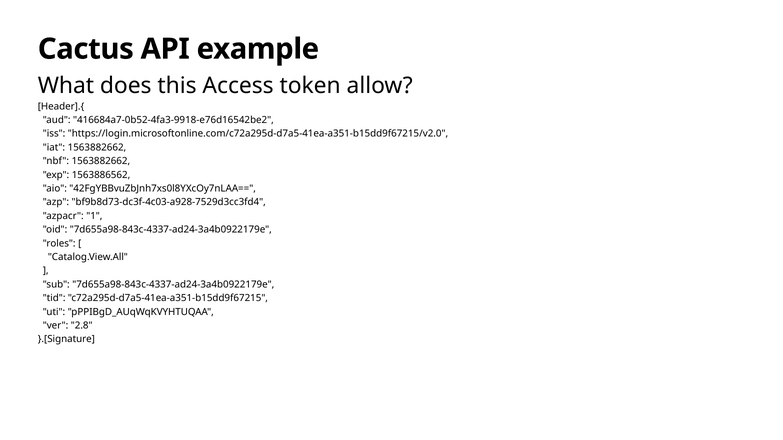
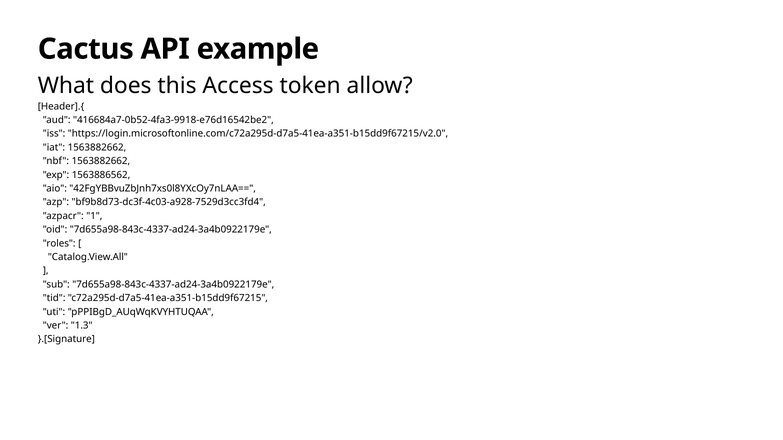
2.8: 2.8 -> 1.3 (82, 326)
